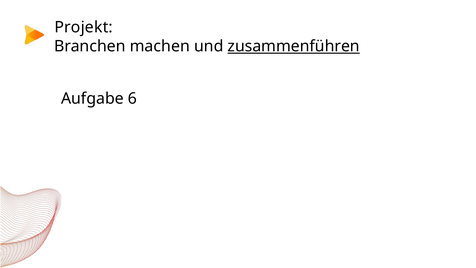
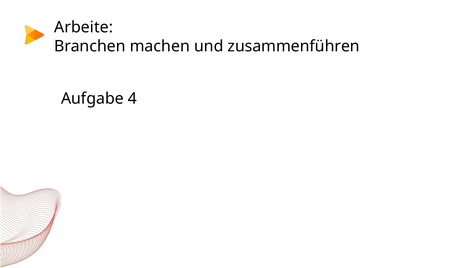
Projekt: Projekt -> Arbeite (84, 27)
zusammenführen underline: present -> none (294, 46)
6: 6 -> 4 (132, 98)
